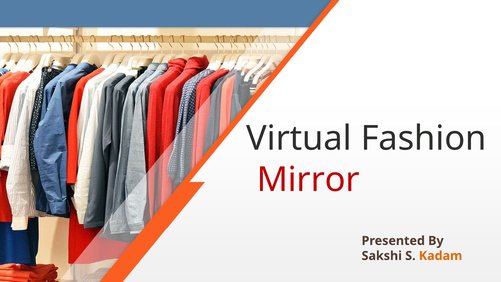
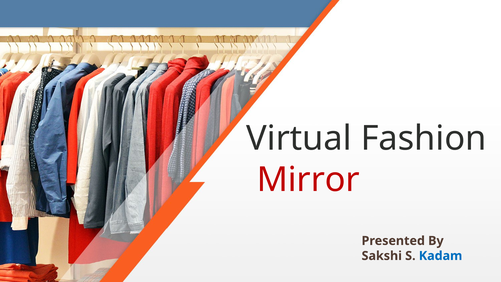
Kadam colour: orange -> blue (441, 256)
